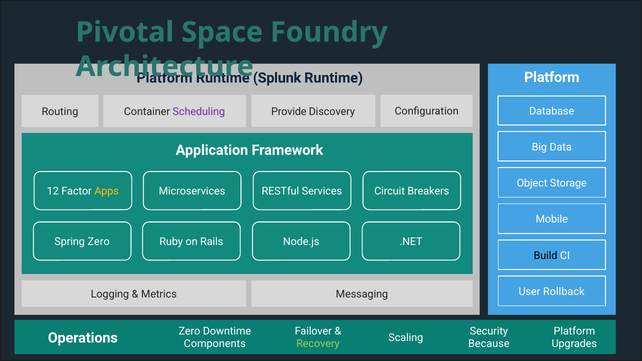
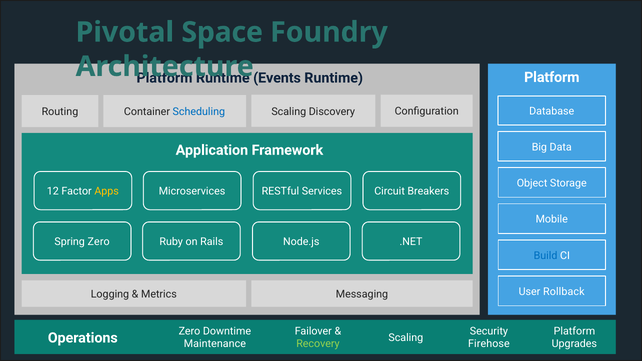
Splunk: Splunk -> Events (277, 78)
Provide: Provide -> Scaling (289, 112)
Scheduling colour: purple -> blue (199, 112)
Build colour: black -> blue (546, 256)
Components: Components -> Maintenance (215, 344)
Because: Because -> Firehose (489, 344)
